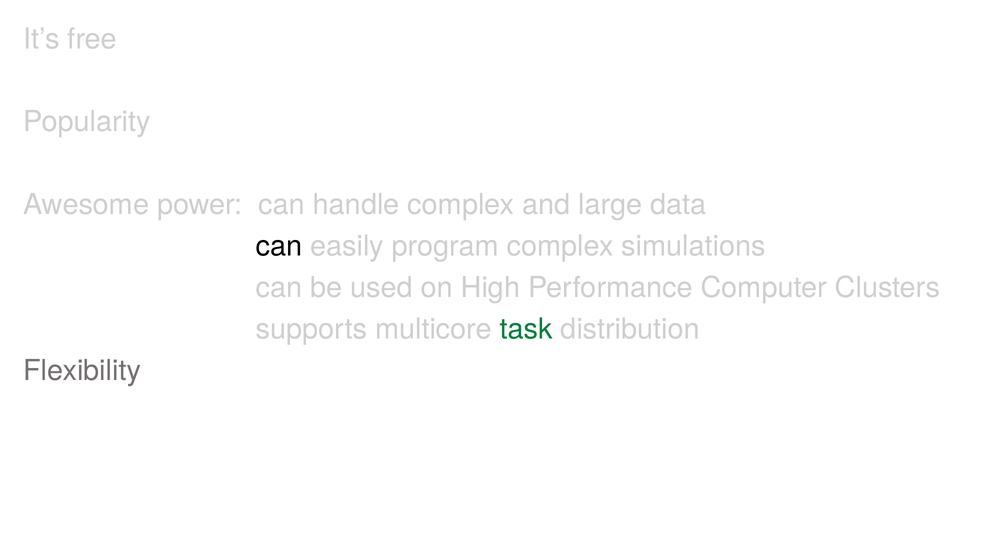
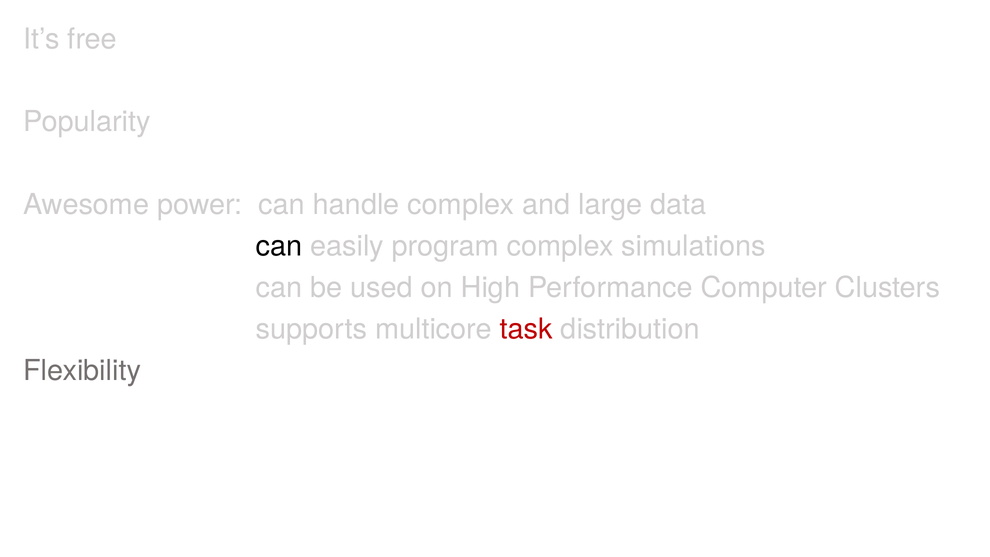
task colour: green -> red (526, 329)
